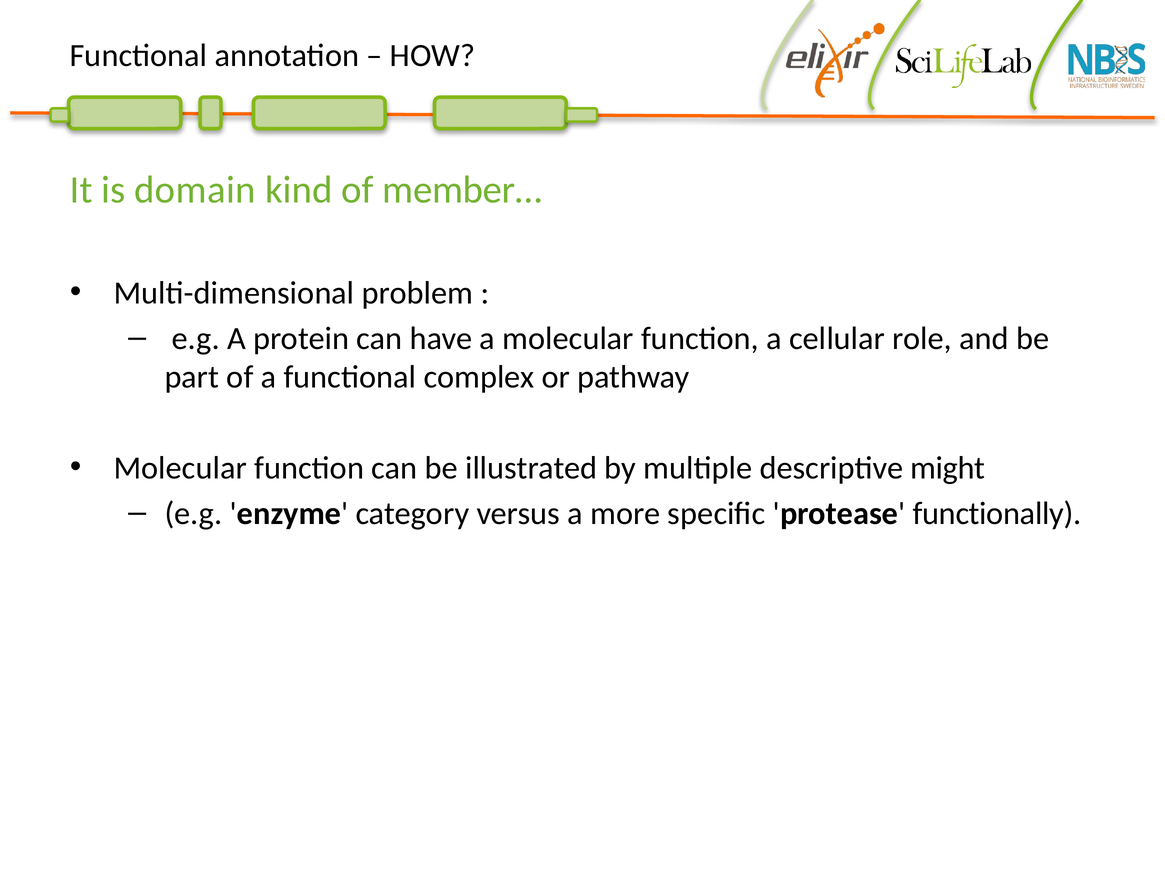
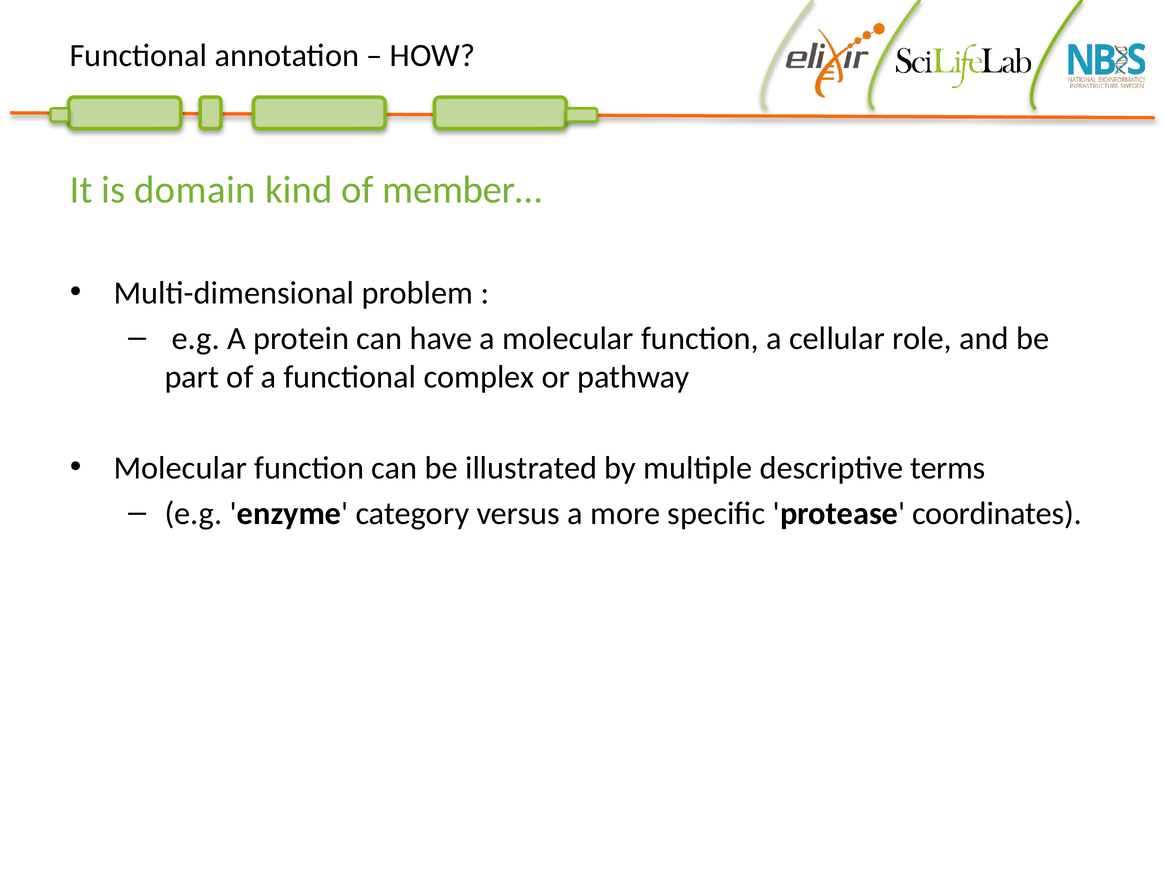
might: might -> terms (948, 468)
functionally: functionally -> coordinates (997, 513)
